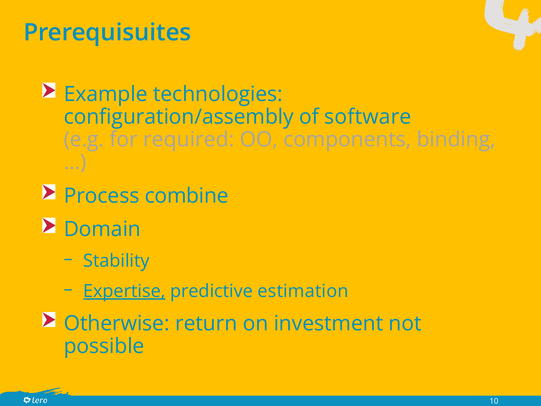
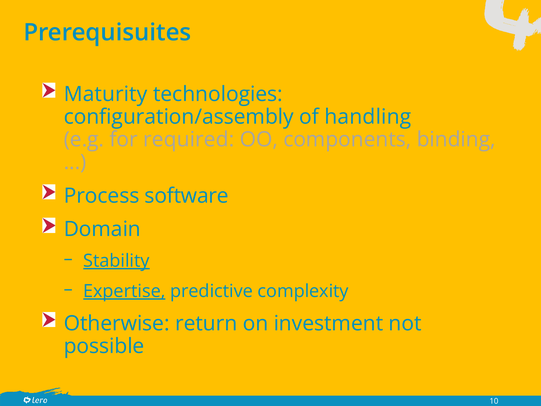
Example: Example -> Maturity (106, 94)
software: software -> handling (368, 117)
combine: combine -> software (187, 196)
Stability underline: none -> present (116, 261)
estimation: estimation -> complexity (303, 291)
